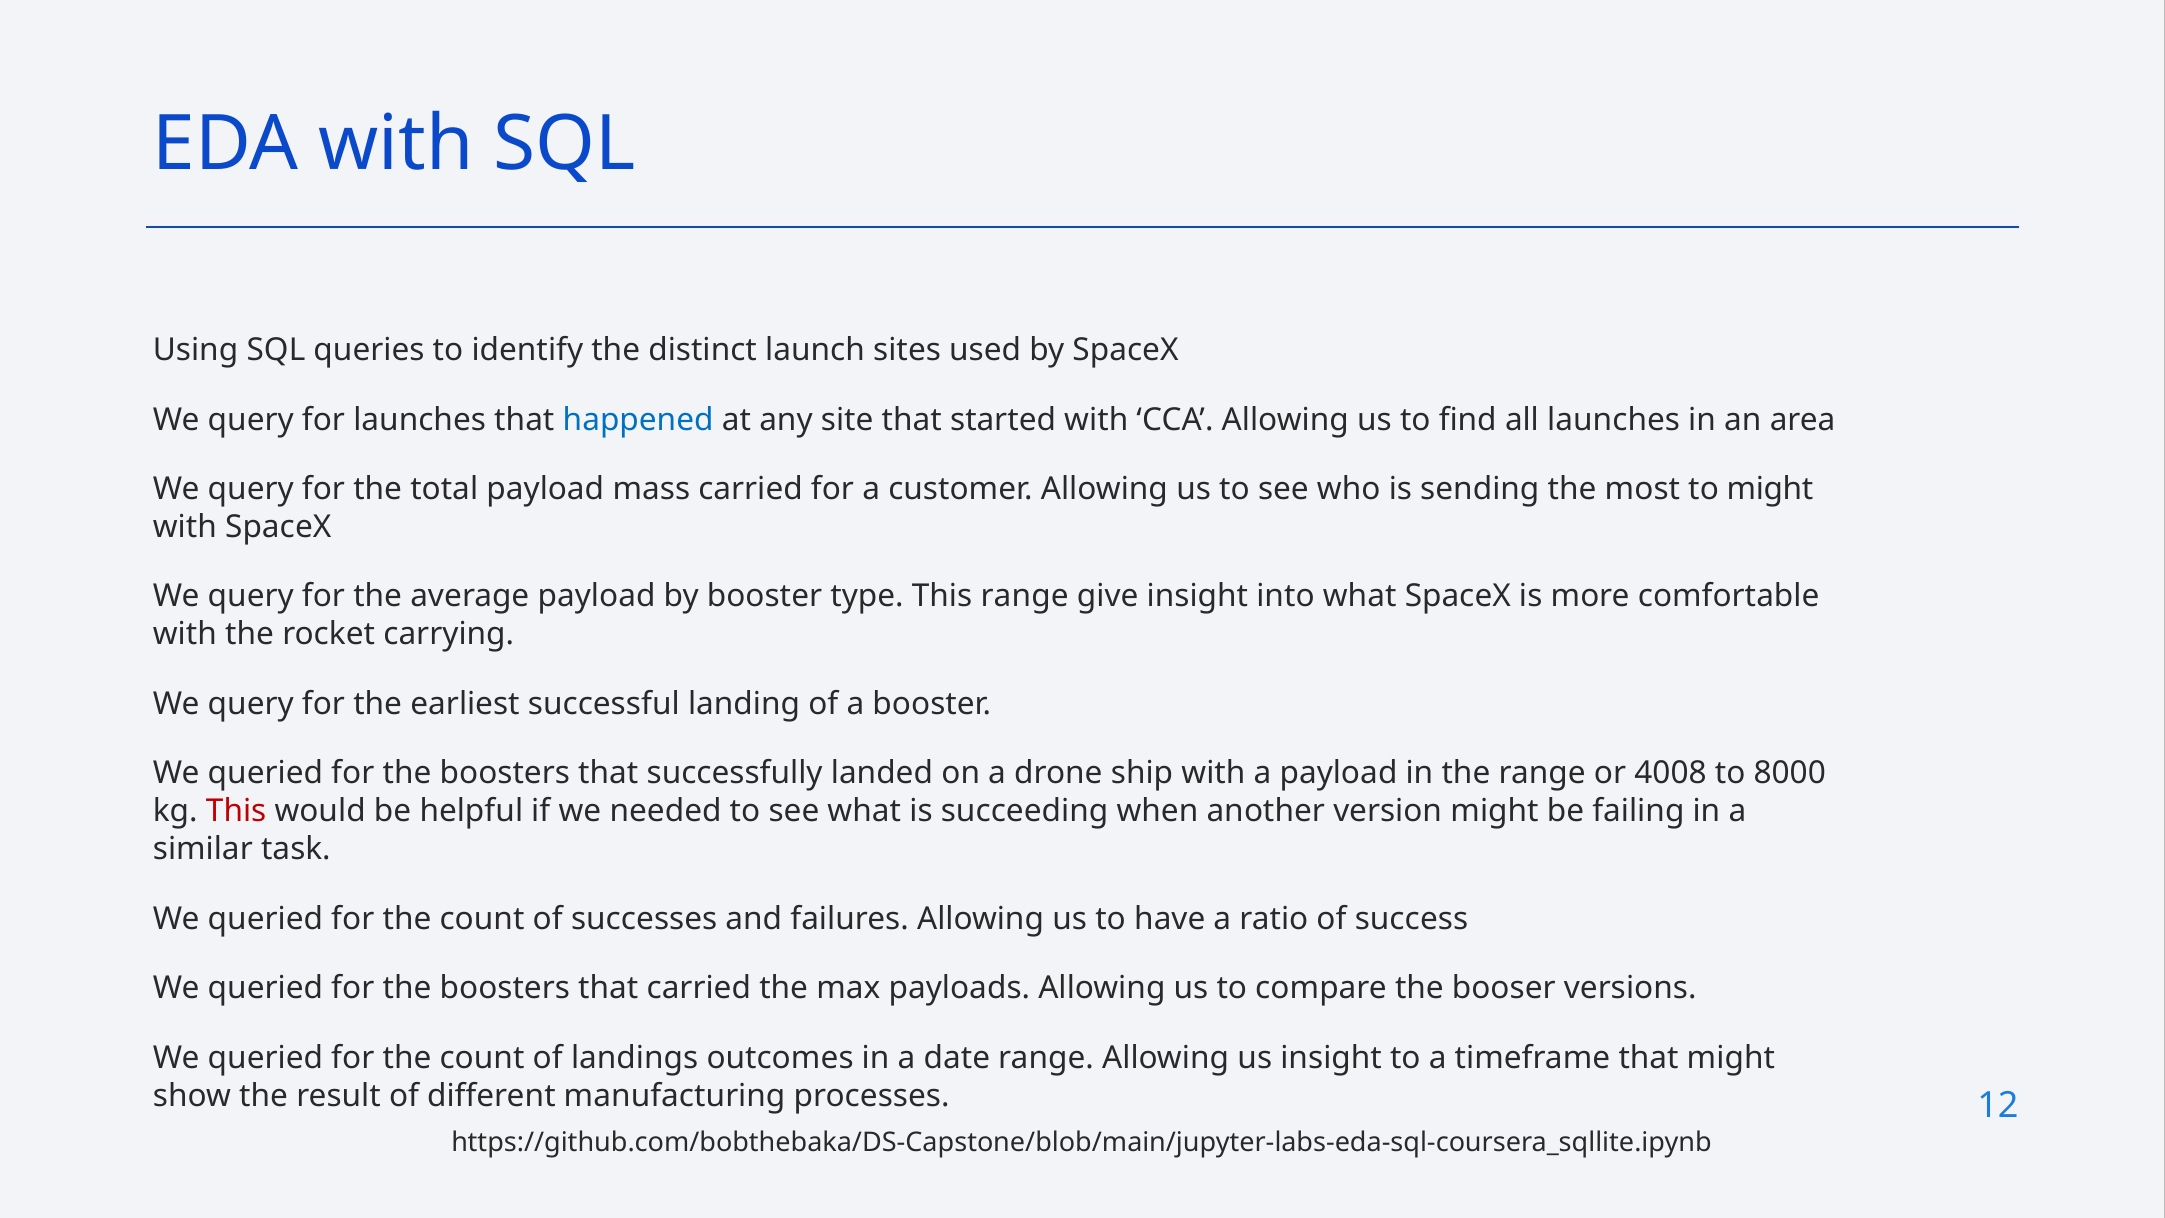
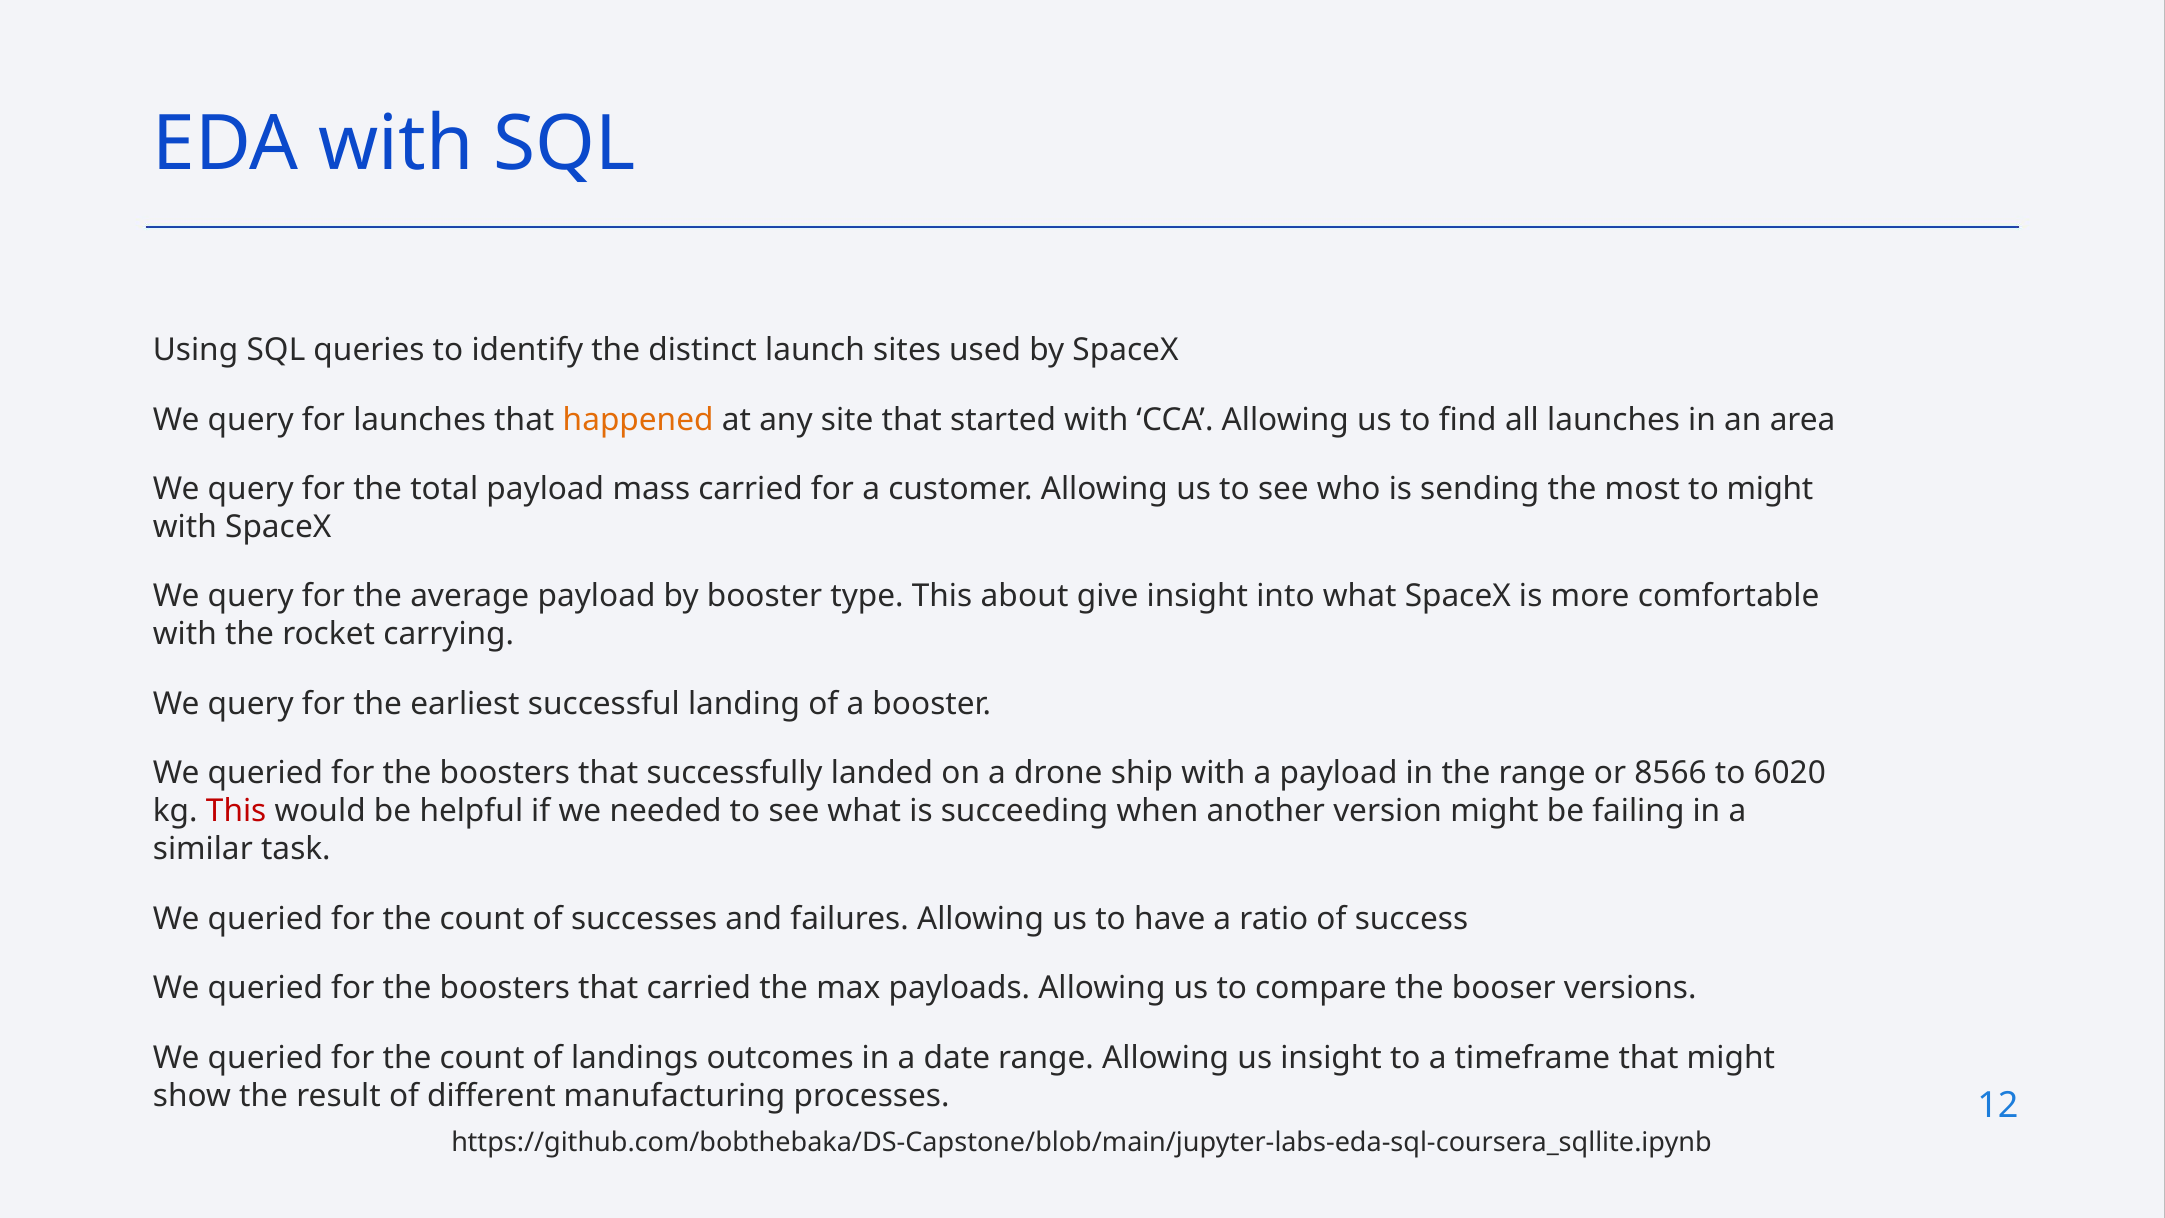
happened colour: blue -> orange (638, 420)
This range: range -> about (1025, 596)
4008: 4008 -> 8566 (1671, 773)
8000: 8000 -> 6020 (1790, 773)
